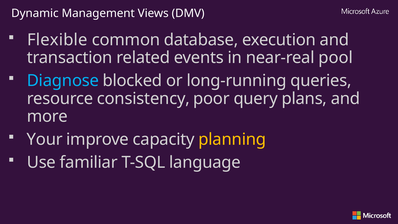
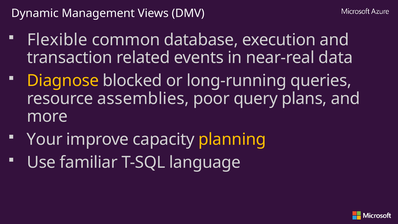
pool: pool -> data (336, 58)
Diagnose colour: light blue -> yellow (63, 81)
consistency: consistency -> assemblies (143, 99)
